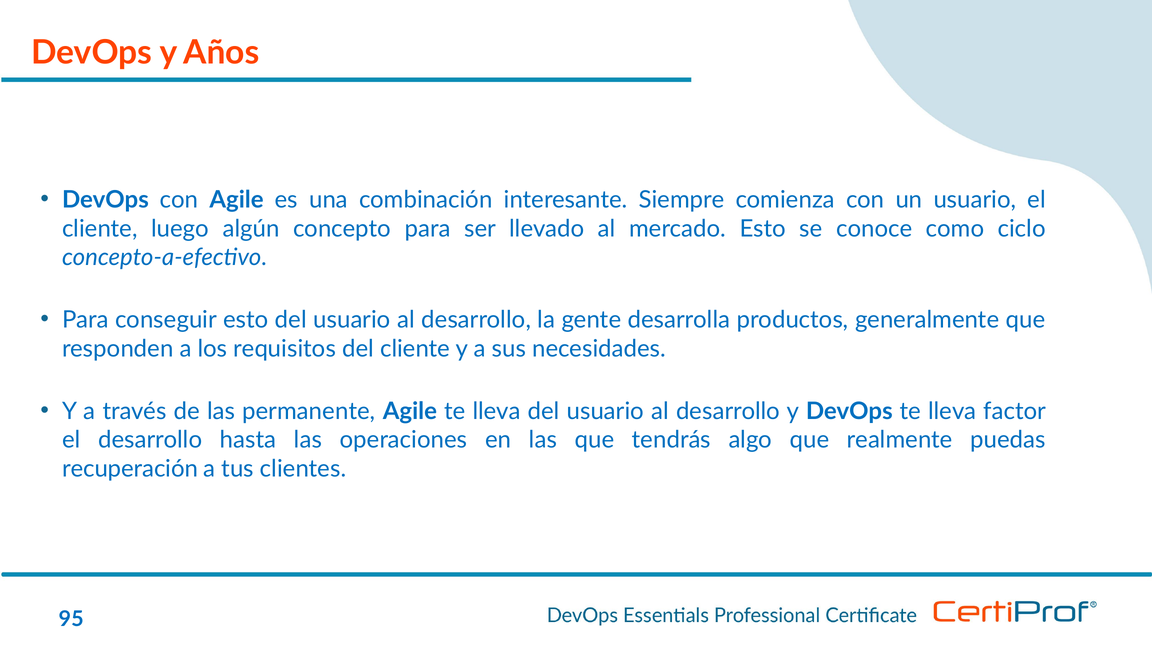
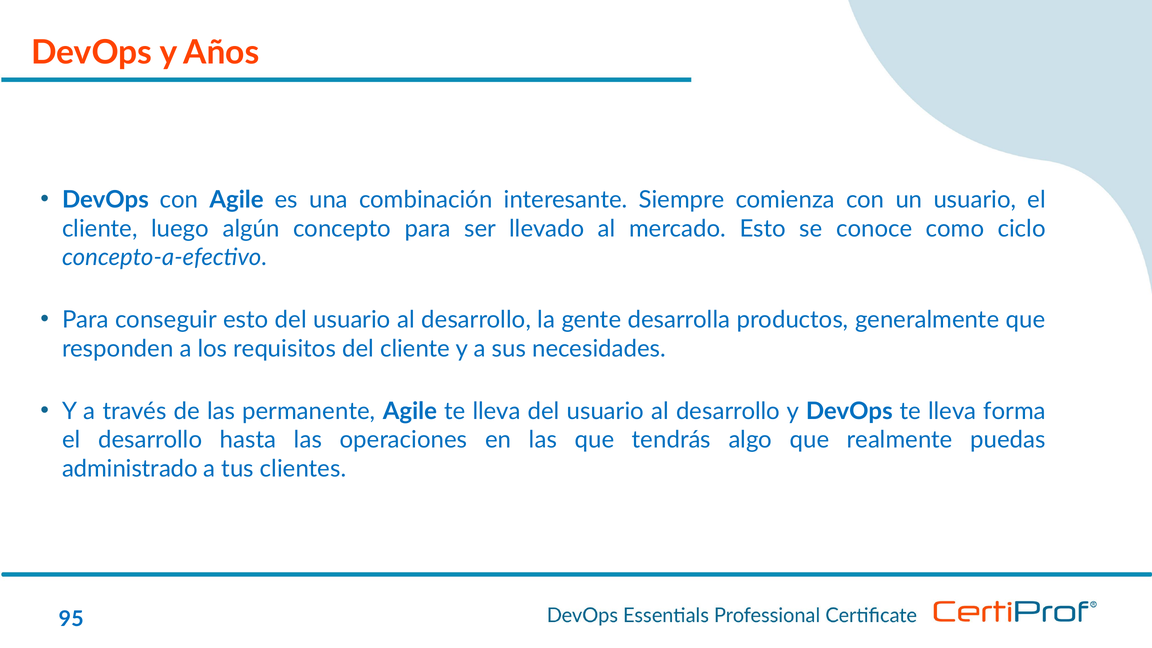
factor: factor -> forma (1015, 411)
recuperación: recuperación -> administrado (130, 469)
